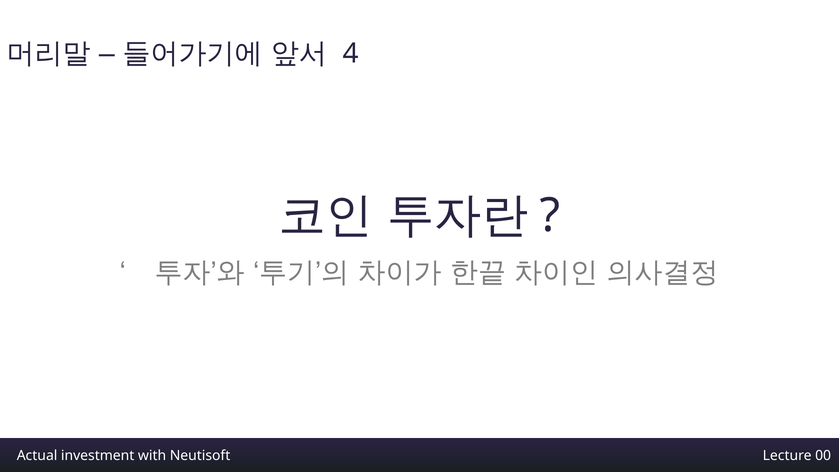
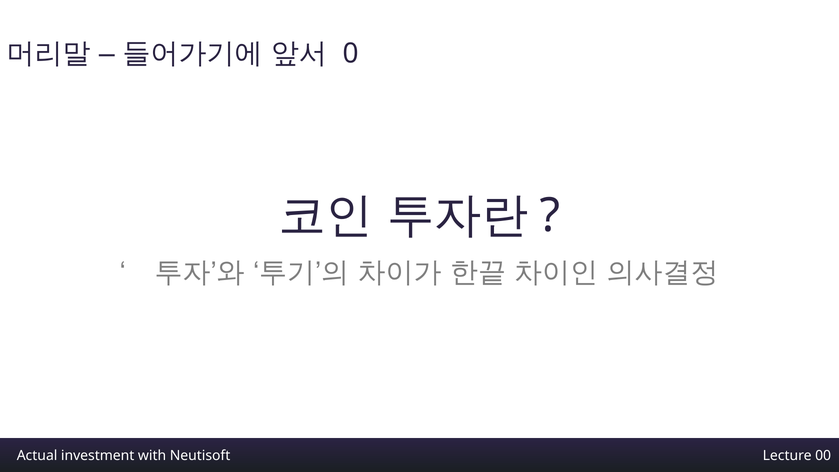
4: 4 -> 0 (351, 53)
